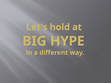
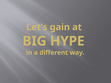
hold: hold -> gain (60, 27)
